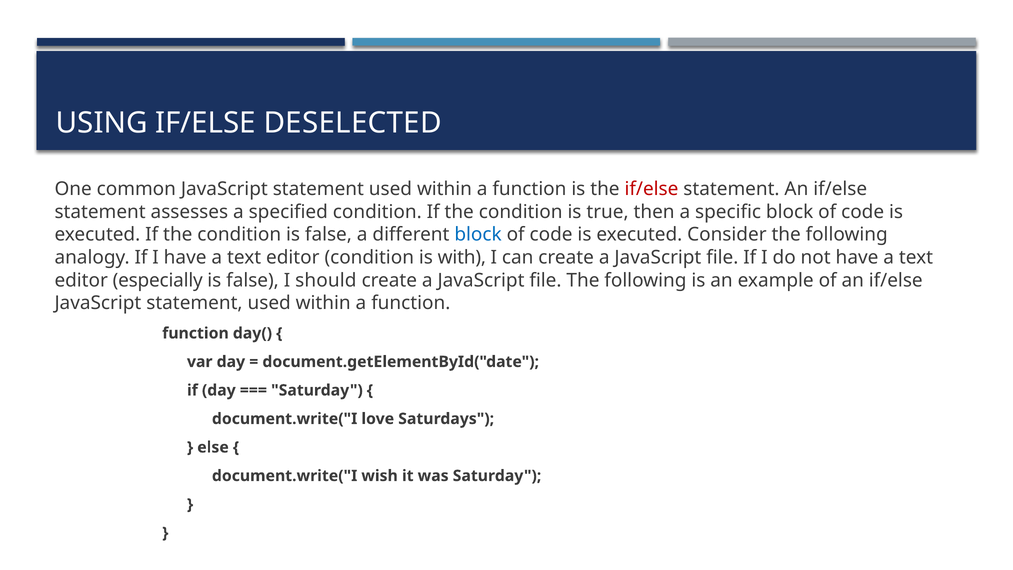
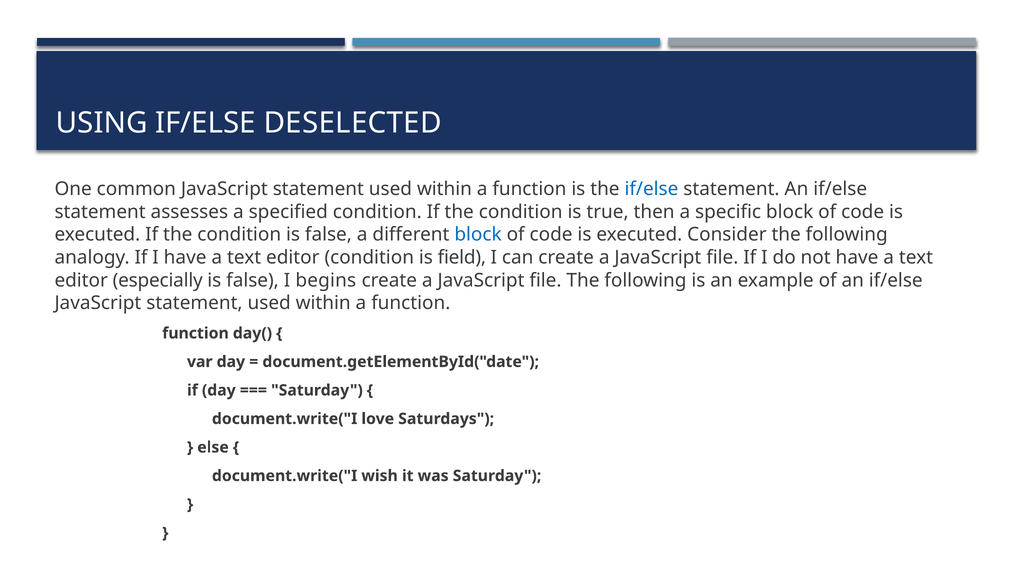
if/else colour: red -> blue (651, 189)
with: with -> field (462, 257)
should: should -> begins (326, 280)
